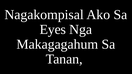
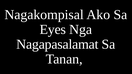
Makagagahum: Makagagahum -> Nagapasalamat (57, 44)
